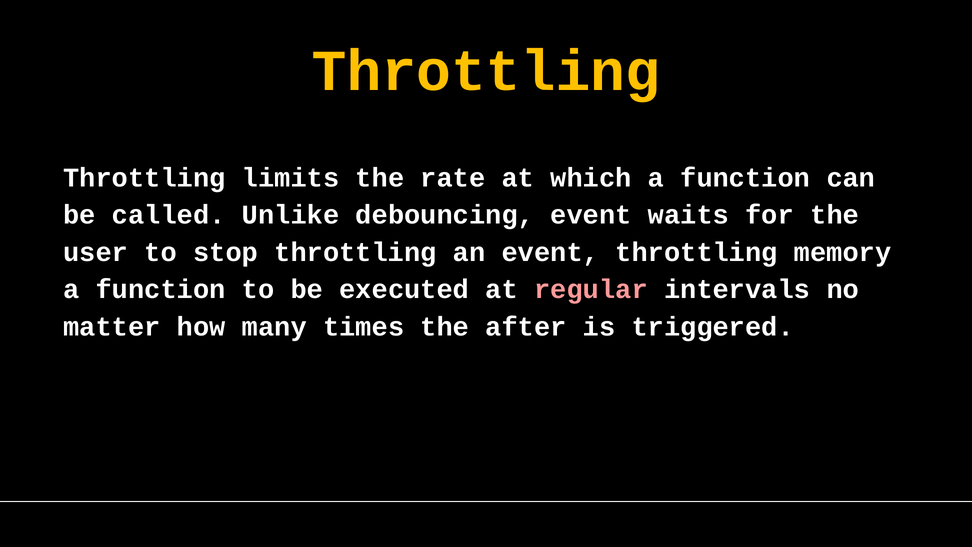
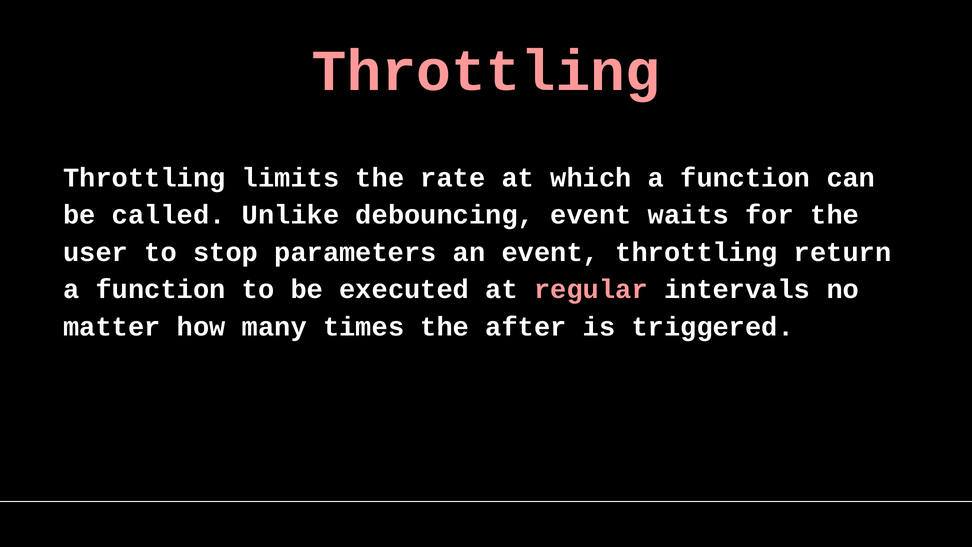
Throttling colour: yellow -> pink (486, 71)
stop throttling: throttling -> parameters (355, 252)
memory: memory -> return (843, 252)
